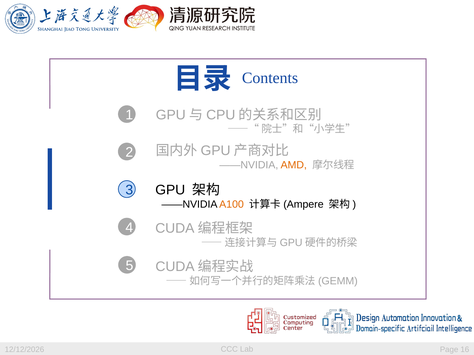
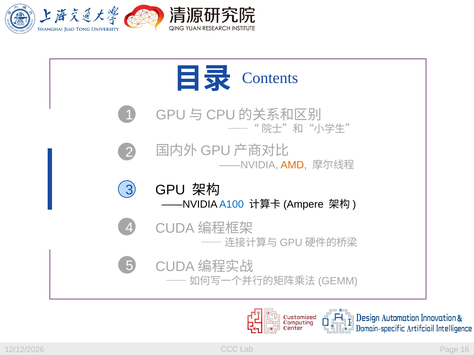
A100 colour: orange -> blue (232, 205)
